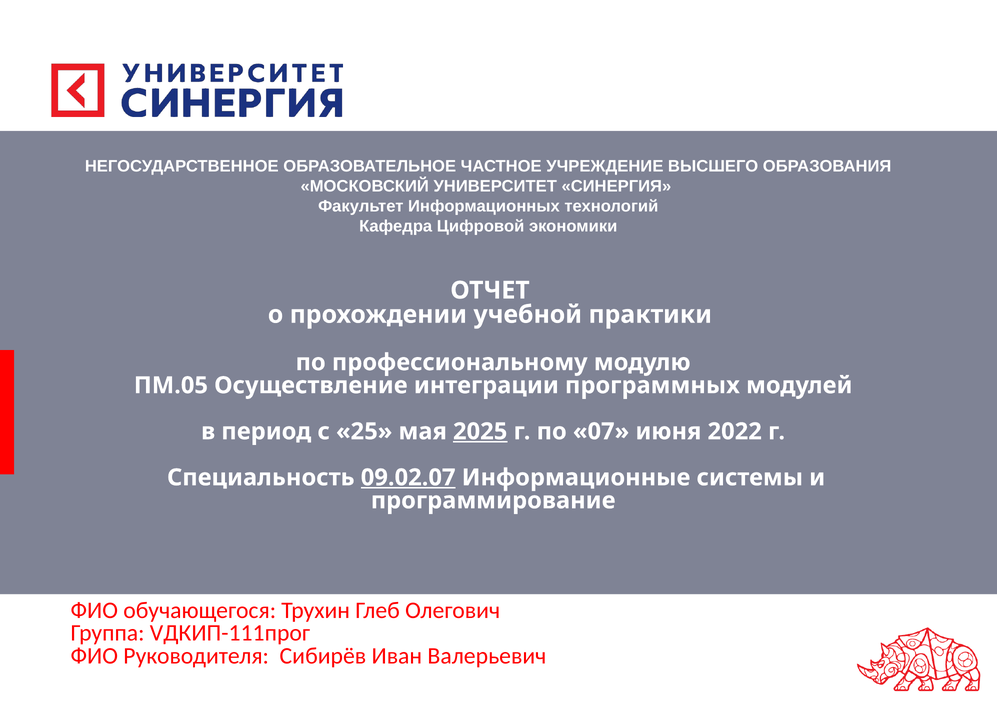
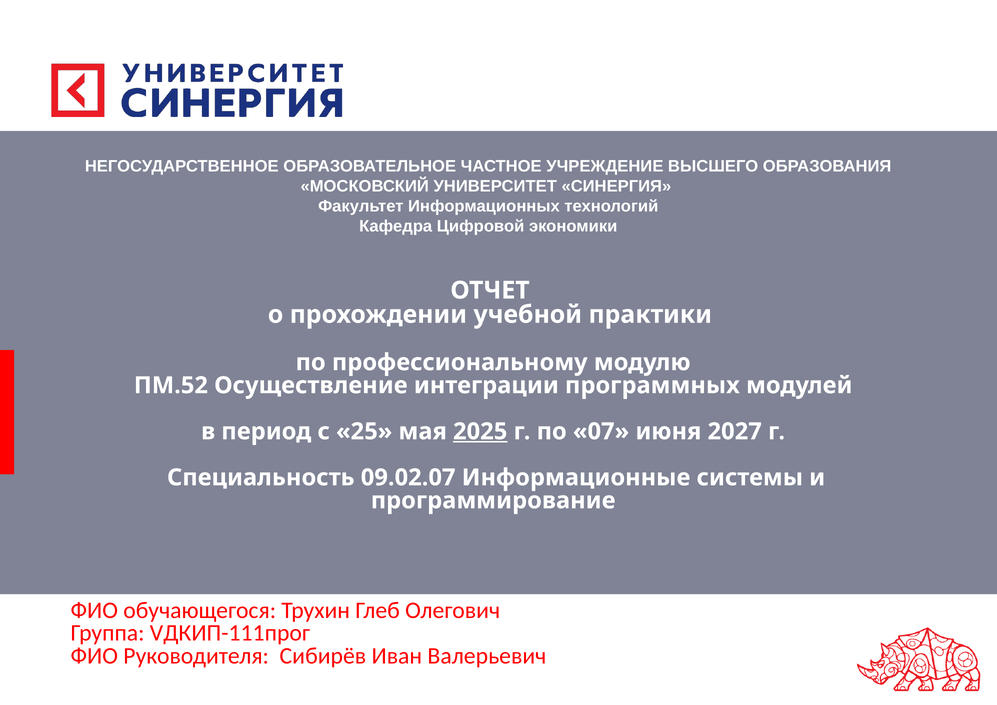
ПМ.05: ПМ.05 -> ПМ.52 (171, 385)
2022: 2022 -> 2027 (735, 431)
09.02.07 underline: present -> none (408, 477)
